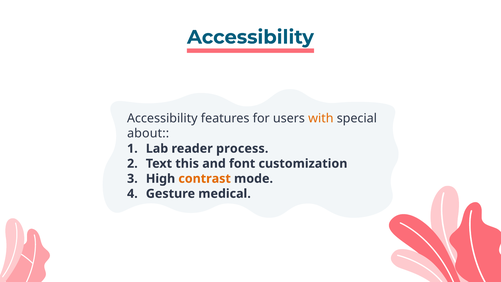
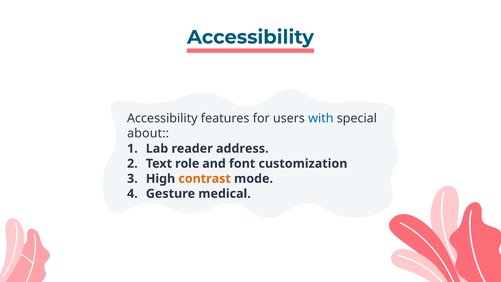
with colour: orange -> blue (321, 118)
process: process -> address (242, 148)
this: this -> role (187, 164)
